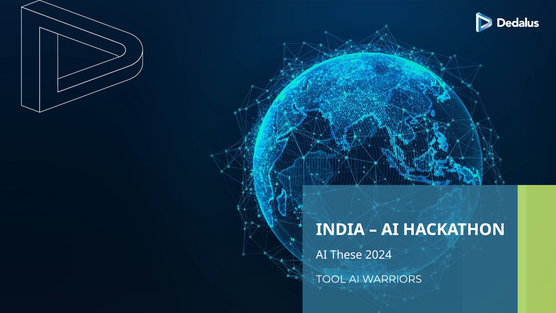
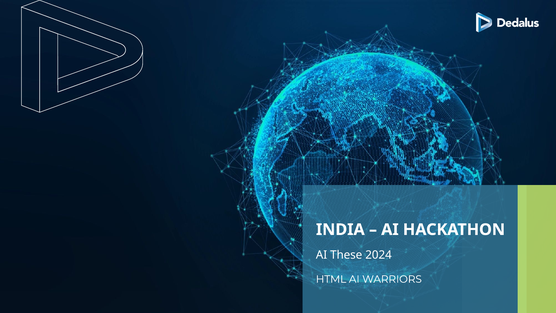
TOOL: TOOL -> HTML (331, 279)
